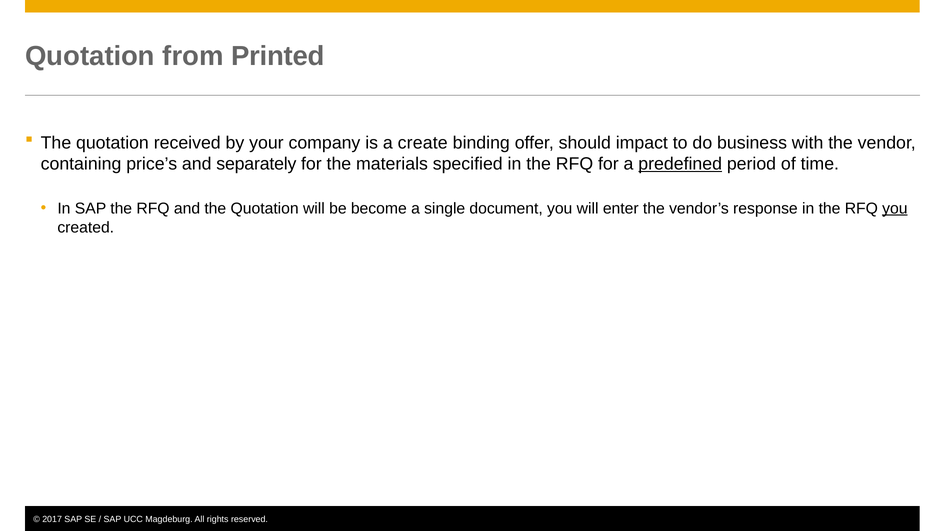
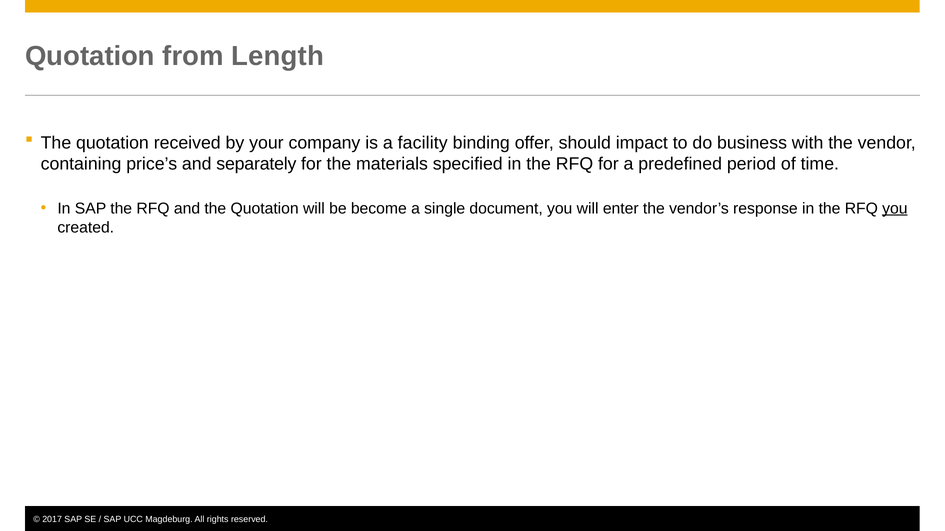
Printed: Printed -> Length (278, 56)
create: create -> facility (423, 143)
predefined underline: present -> none (680, 164)
